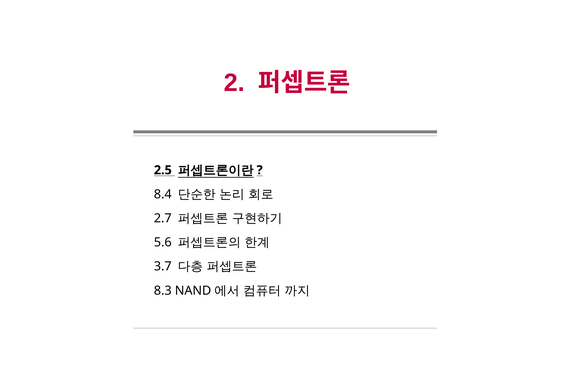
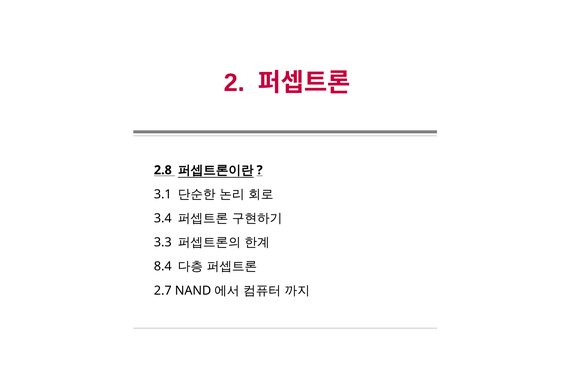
2.5: 2.5 -> 2.8 (163, 170)
8.4: 8.4 -> 3.1 (163, 194)
2.7: 2.7 -> 3.4 (163, 218)
5.6: 5.6 -> 3.3 (163, 242)
3.7: 3.7 -> 8.4 (163, 266)
8.3: 8.3 -> 2.7 (163, 290)
